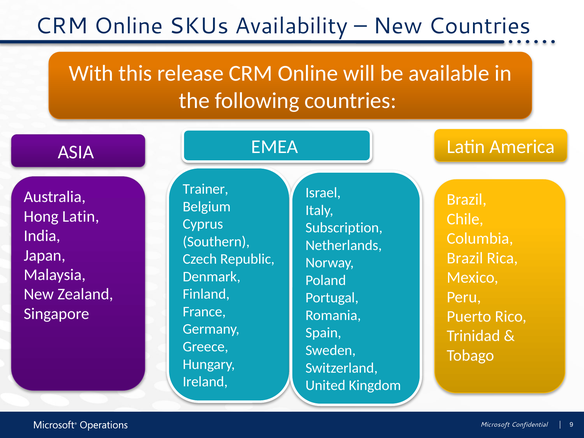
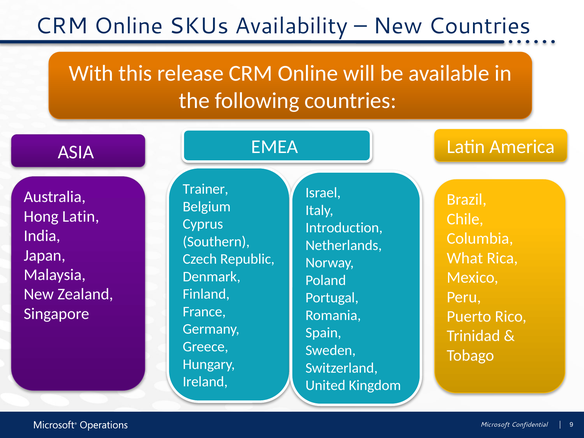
Subscription: Subscription -> Introduction (344, 228)
Brazil: Brazil -> What (465, 258)
